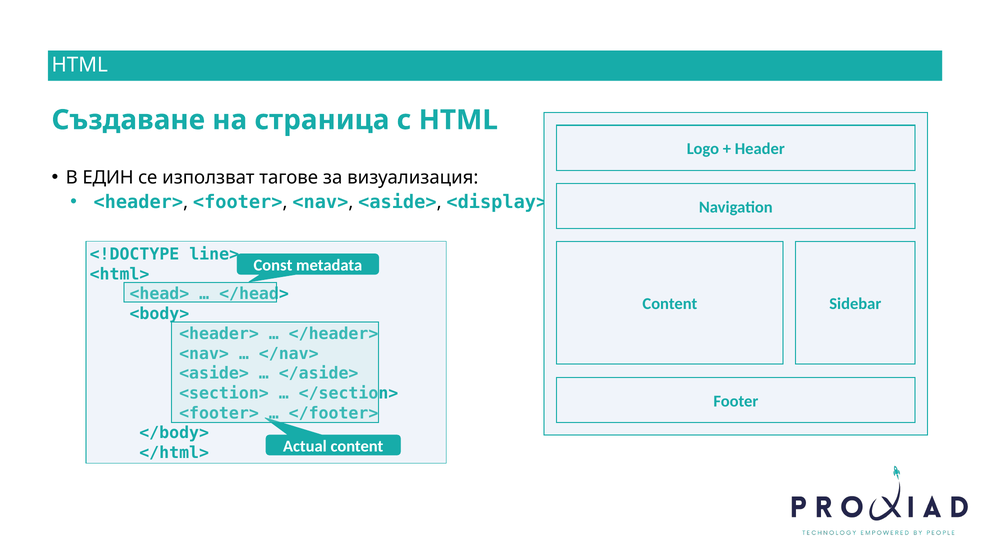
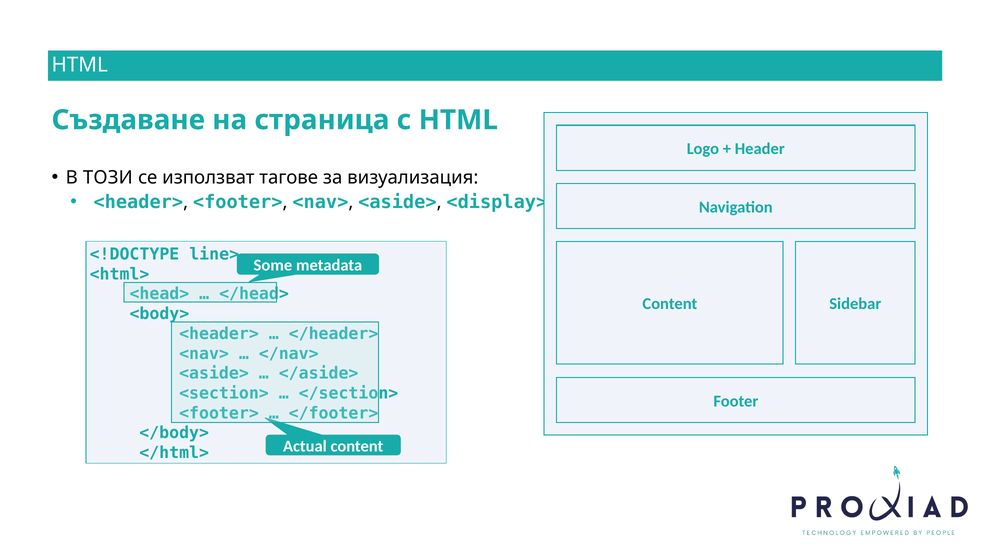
ЕДИН: ЕДИН -> ТОЗИ (108, 178)
Const: Const -> Some (273, 266)
